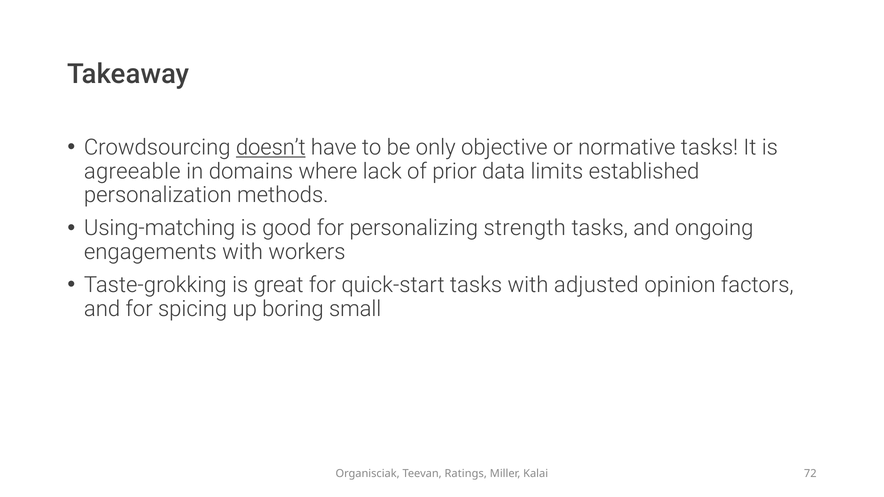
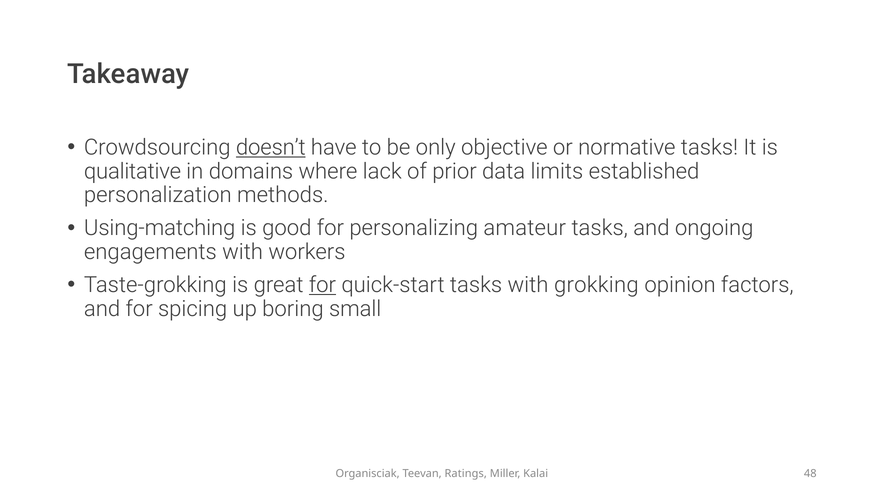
agreeable: agreeable -> qualitative (133, 171)
strength: strength -> amateur (525, 228)
for underline: none -> present (322, 285)
adjusted: adjusted -> grokking (596, 285)
72: 72 -> 48 (810, 474)
